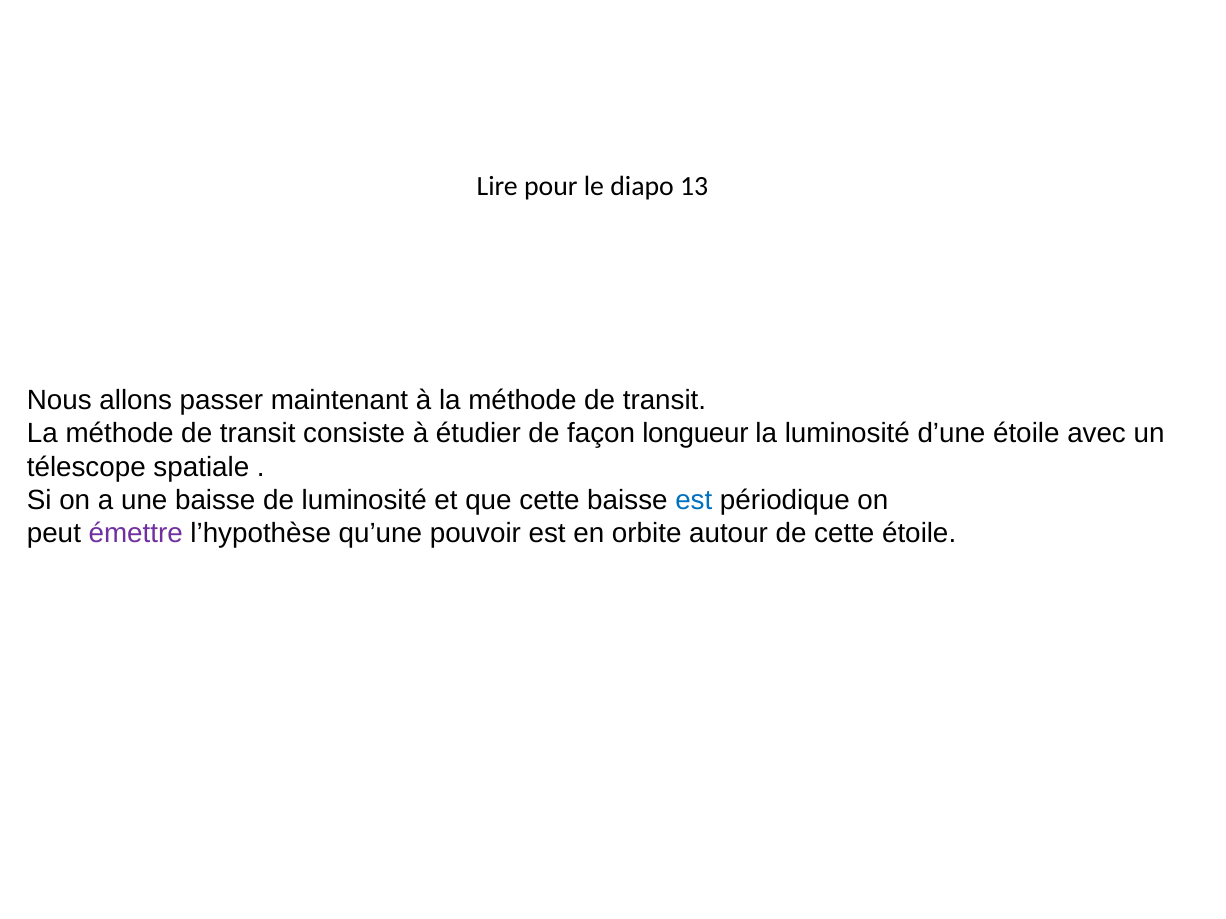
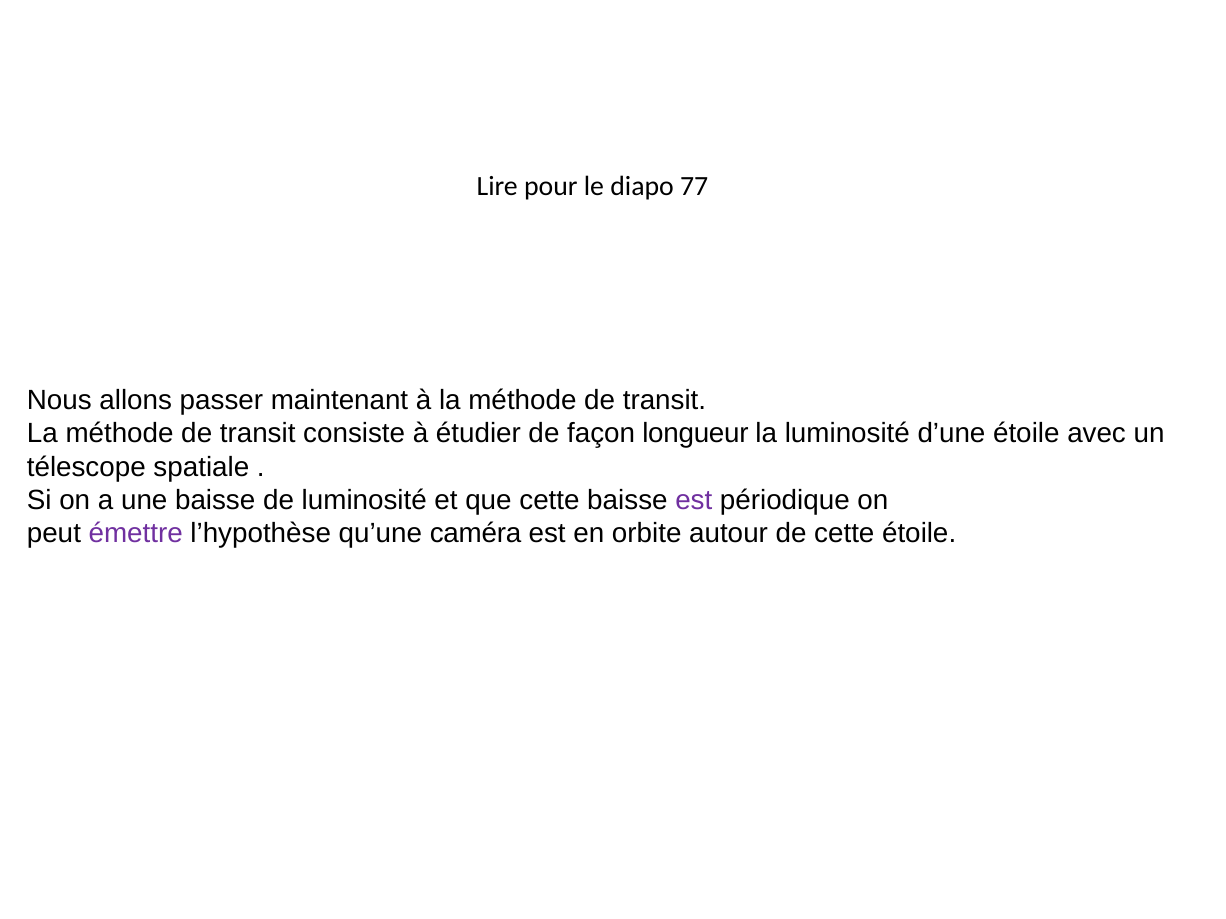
13: 13 -> 77 (694, 186)
est colour: blue -> purple (694, 501)
pouvoir: pouvoir -> caméra (476, 534)
